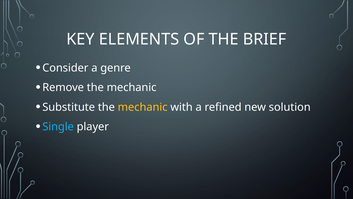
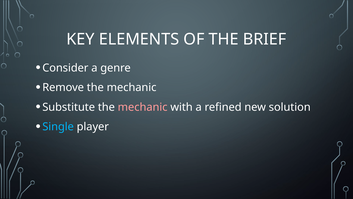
mechanic colour: yellow -> pink (143, 107)
